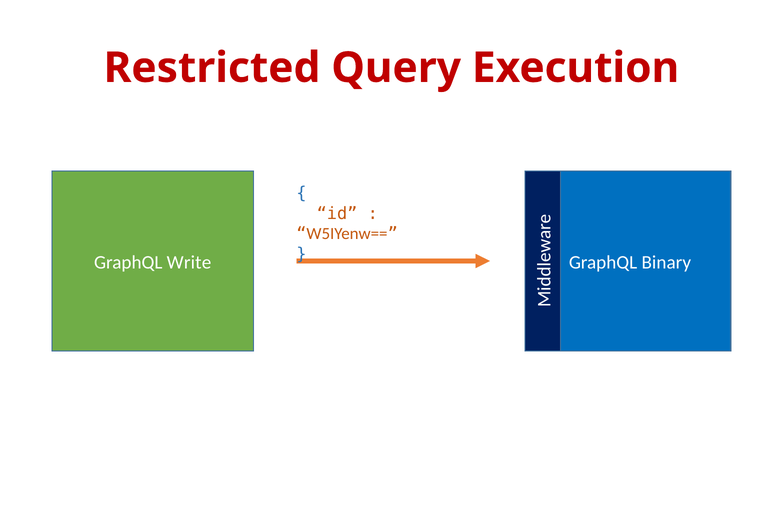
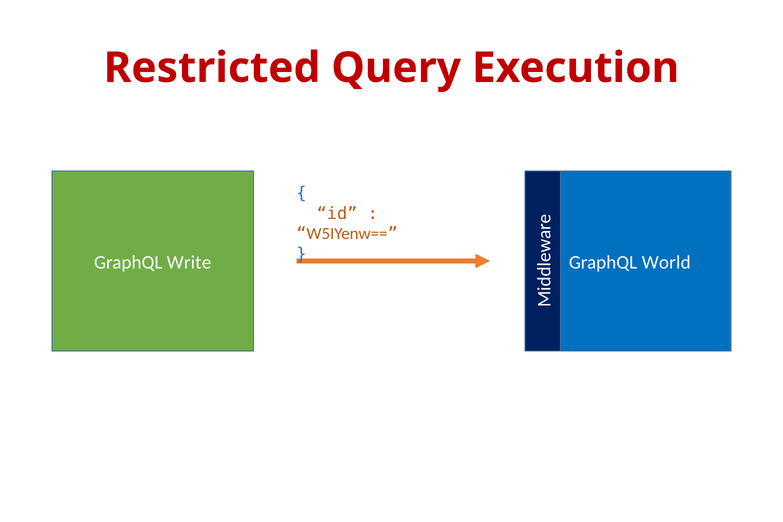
Binary: Binary -> World (666, 262)
